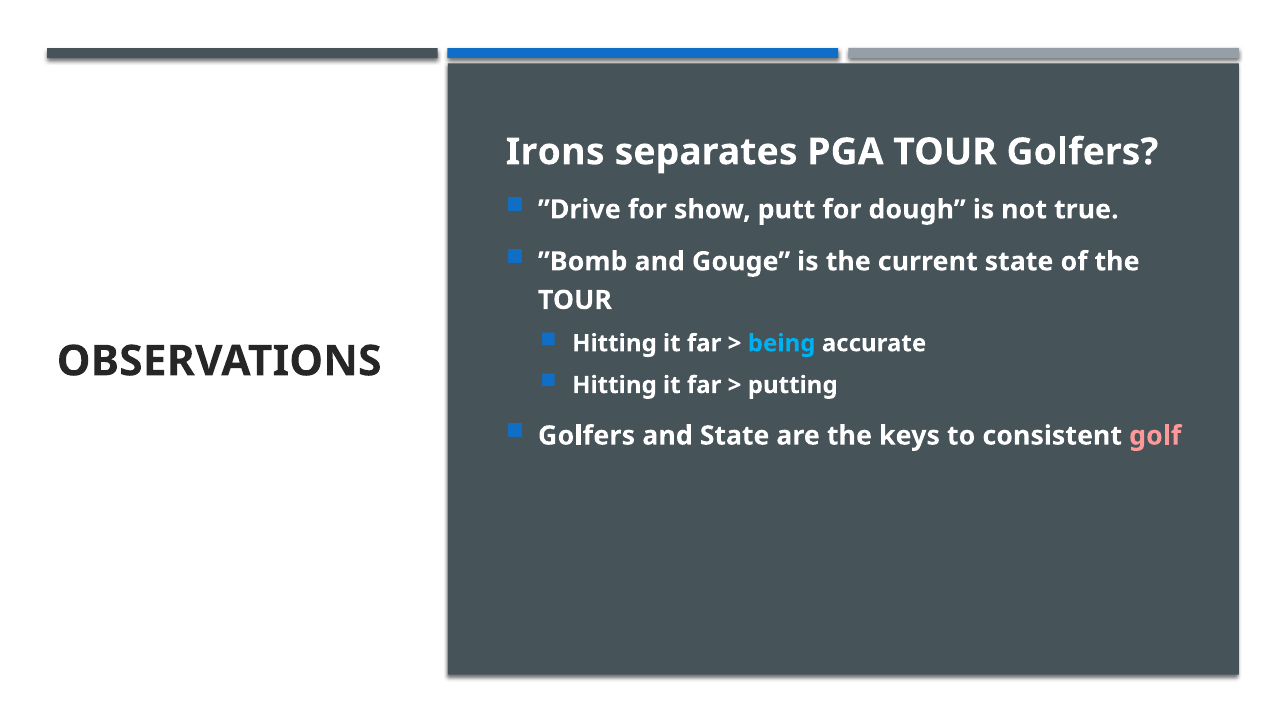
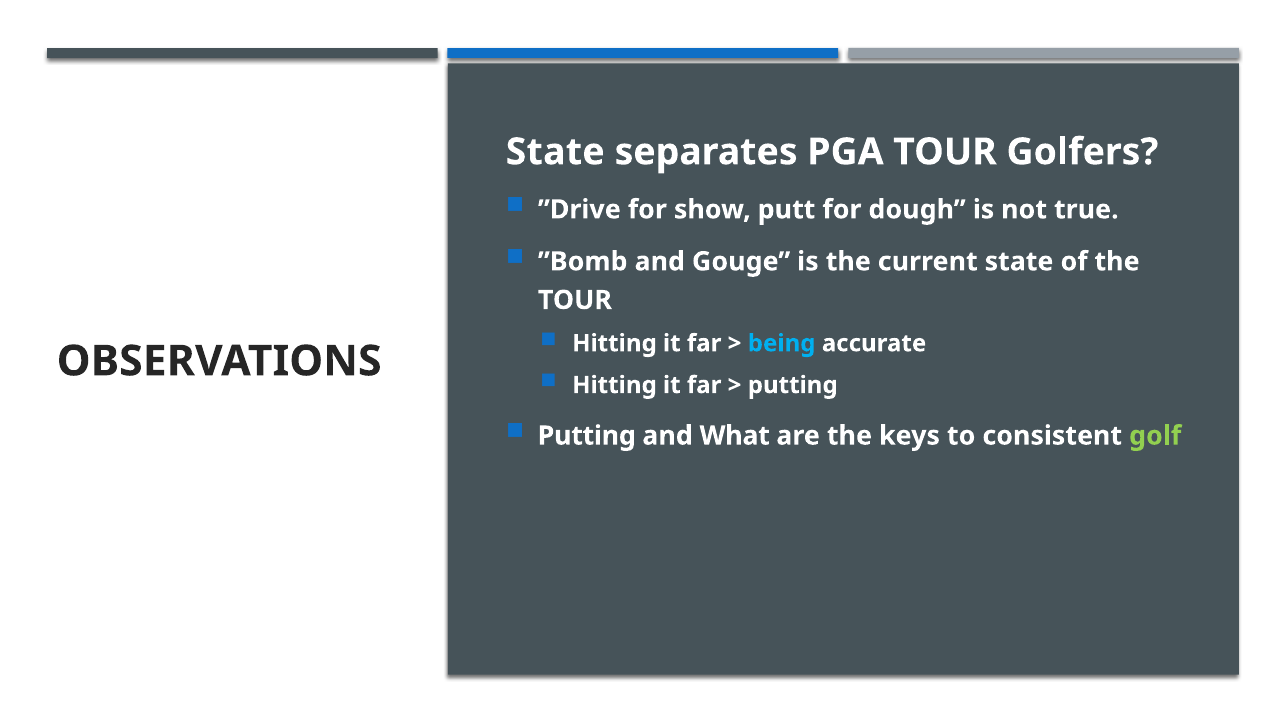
Irons: Irons -> State (555, 152)
Golfers: Golfers -> Putting (587, 436)
and State: State -> What (735, 436)
golf colour: pink -> light green (1155, 436)
